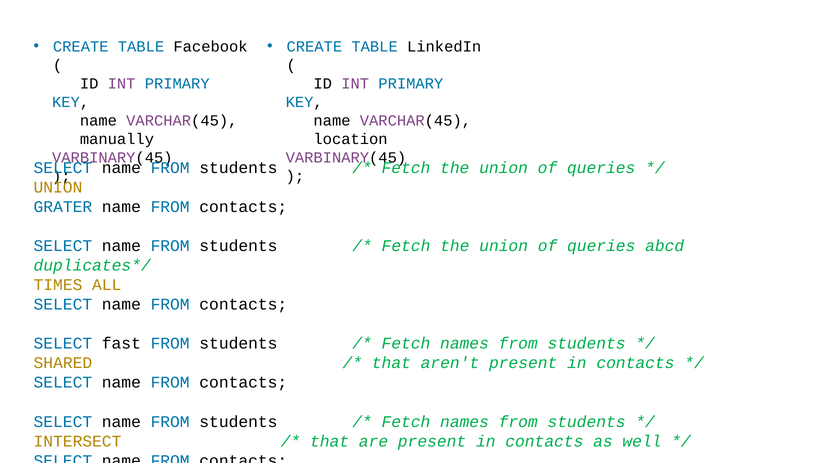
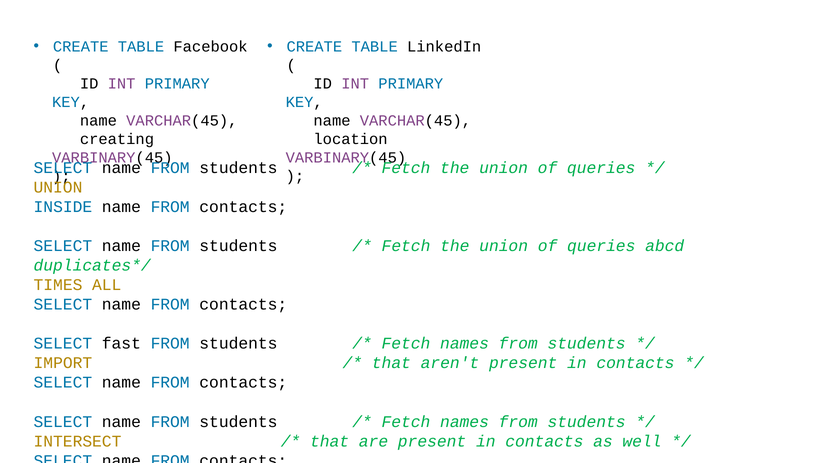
manually: manually -> creating (117, 139)
GRATER: GRATER -> INSIDE (63, 207)
SHARED: SHARED -> IMPORT (63, 363)
